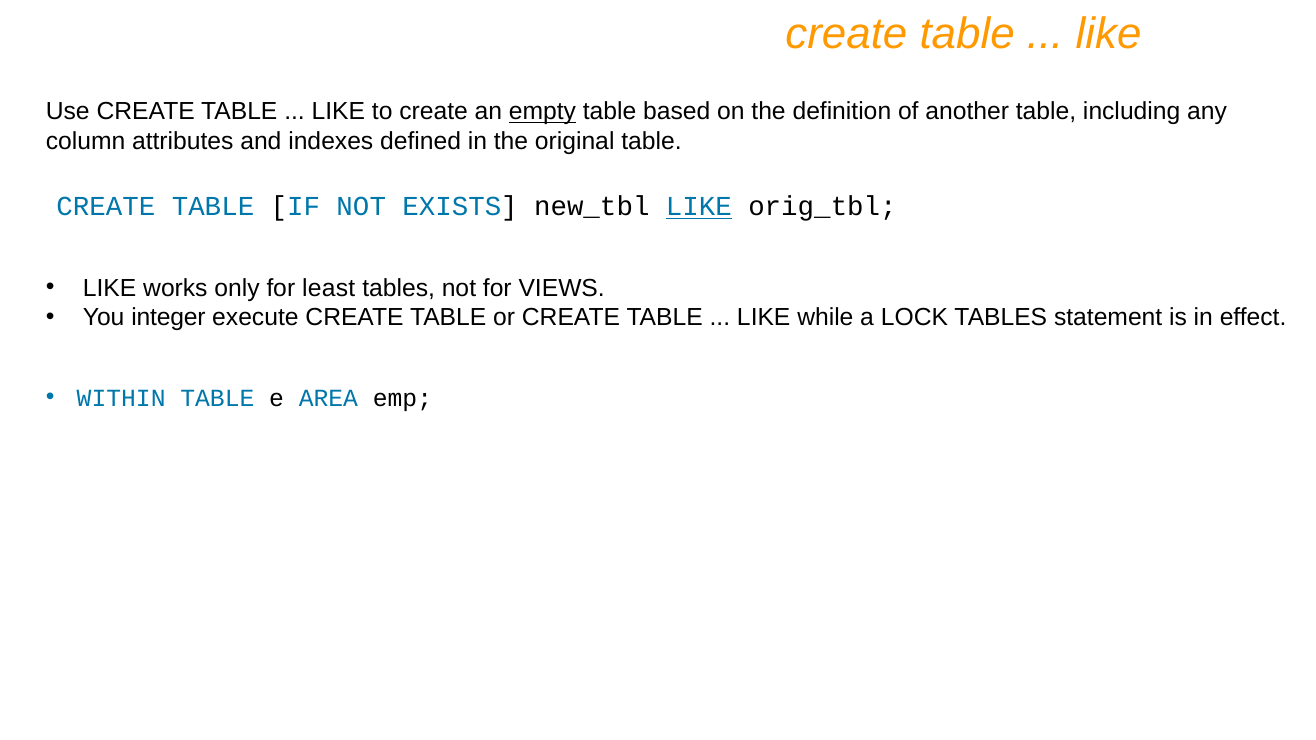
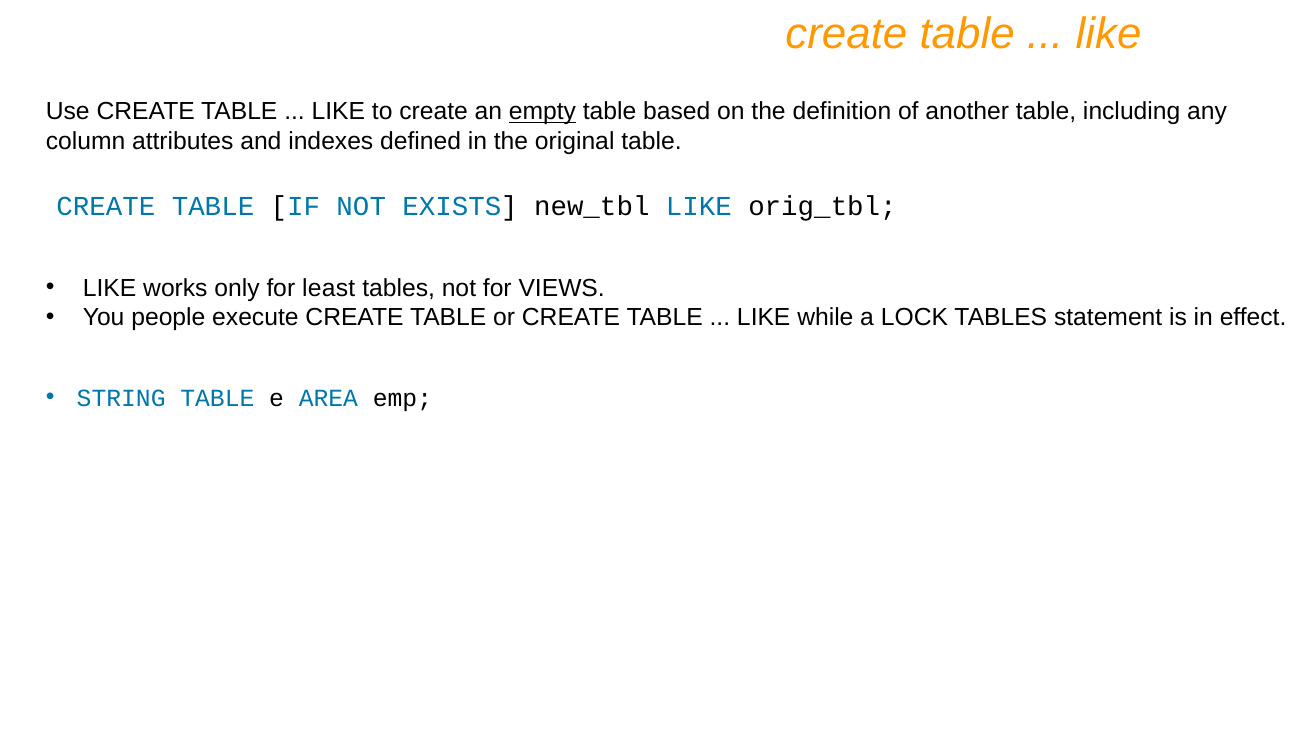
LIKE underline: present -> none (699, 207)
integer: integer -> people (168, 318)
WITHIN: WITHIN -> STRING (121, 398)
